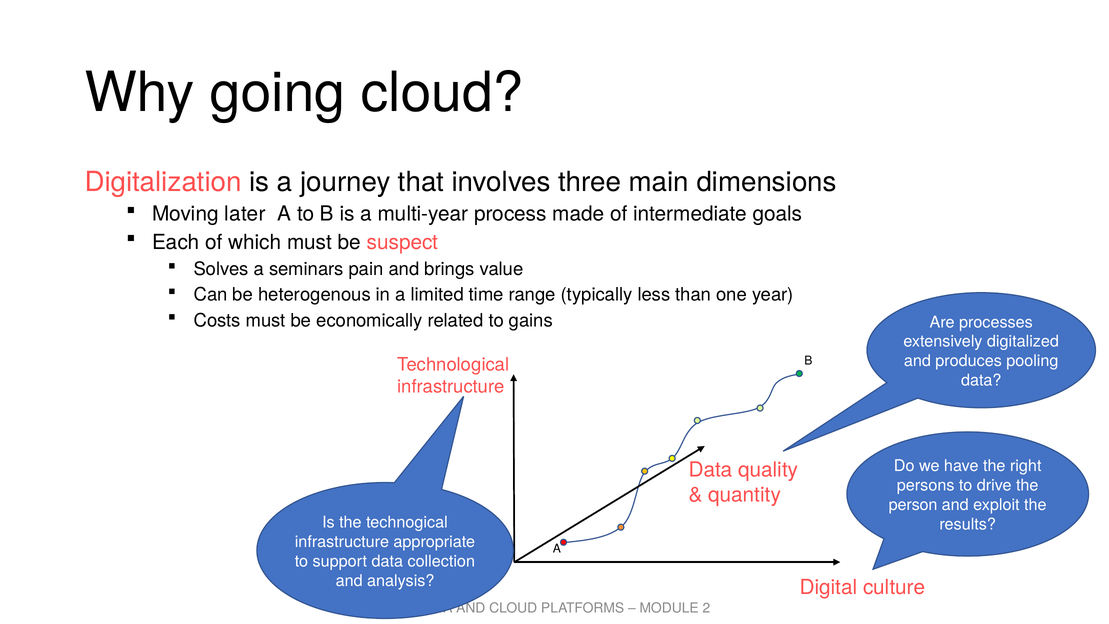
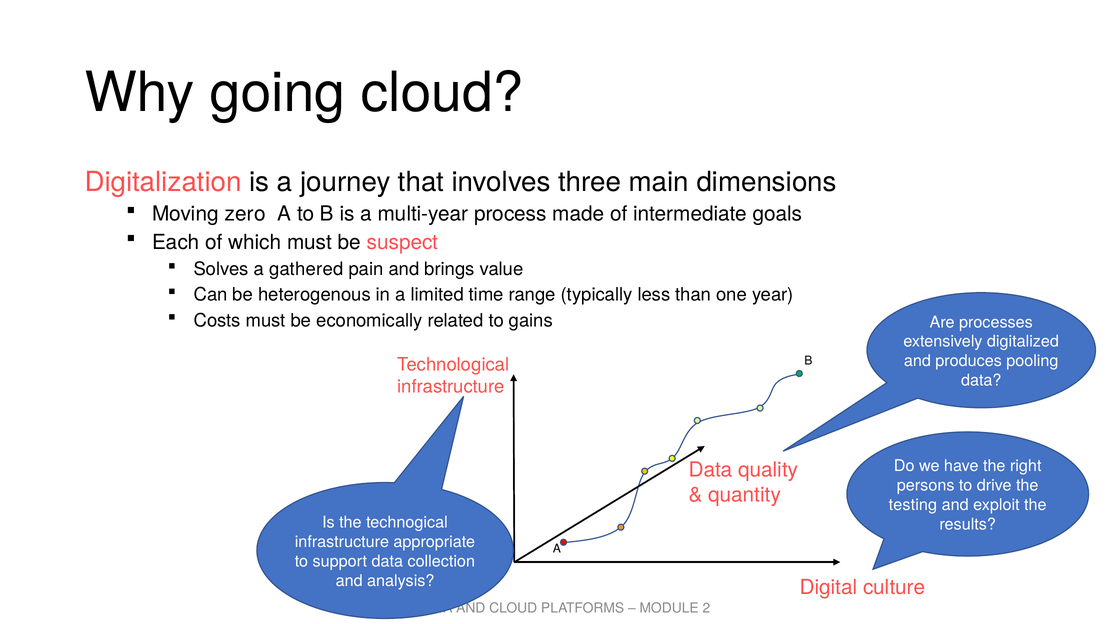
later: later -> zero (245, 214)
seminars: seminars -> gathered (306, 269)
person: person -> testing (913, 505)
